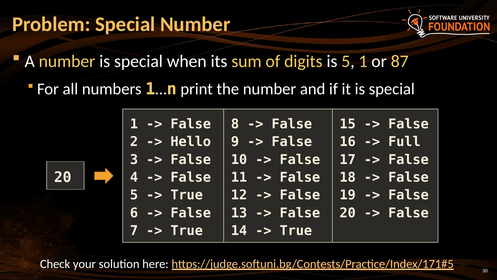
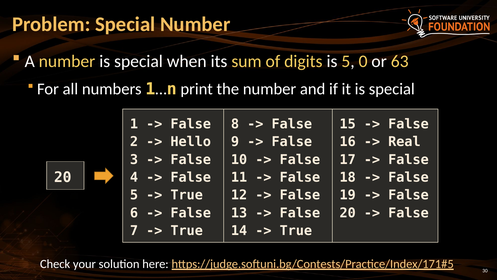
5 1: 1 -> 0 (363, 61)
87: 87 -> 63 (400, 61)
Full: Full -> Real (404, 142)
